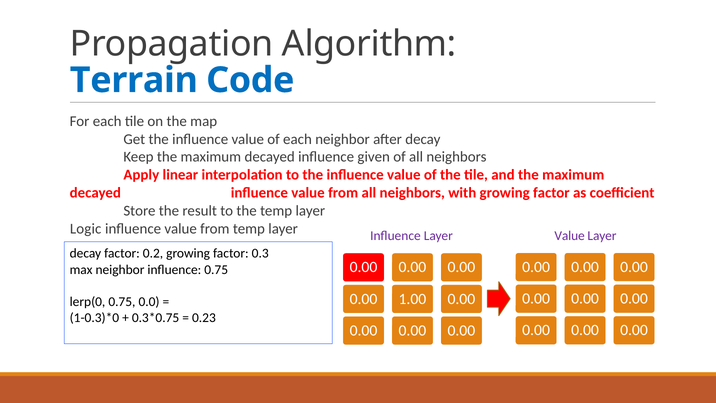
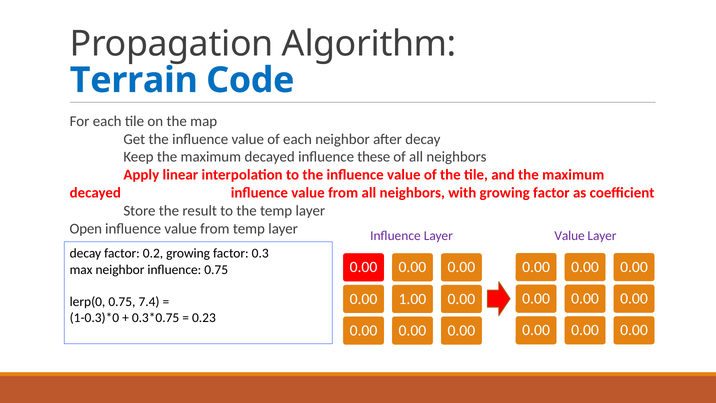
given: given -> these (374, 157)
Logic: Logic -> Open (86, 229)
0.0: 0.0 -> 7.4 (149, 302)
